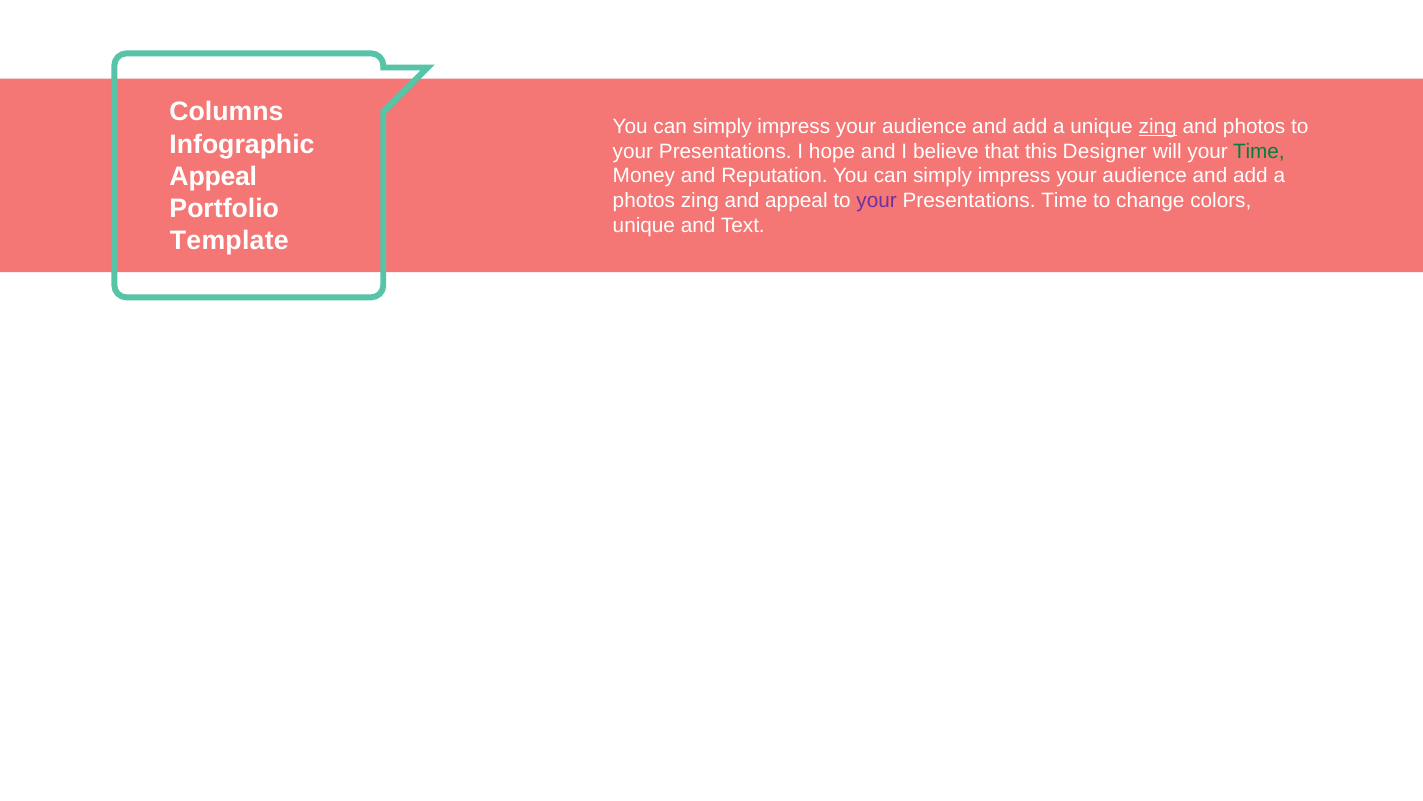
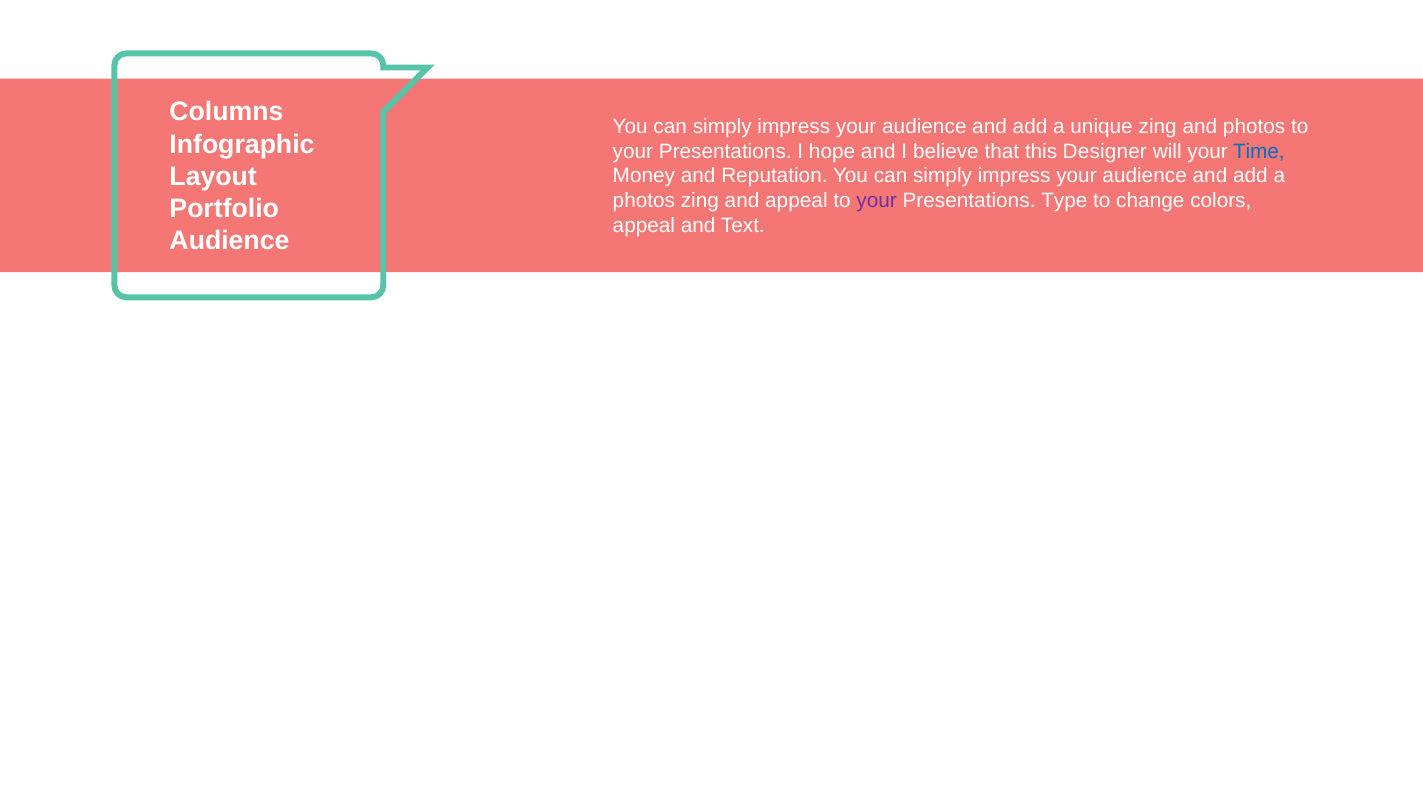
zing underline: present -> none (1158, 126)
Time colour: green -> blue (1259, 151)
Appeal: Appeal -> Layout (213, 176)
Presentations Time: Time -> Type (1064, 201)
unique: unique -> appeal (644, 226)
Template: Template -> Audience (229, 240)
